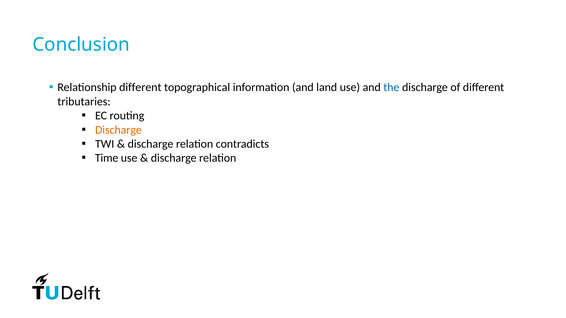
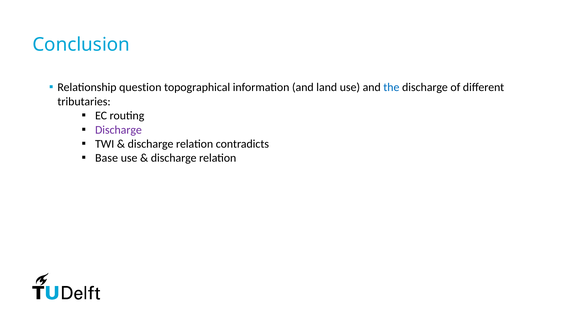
Relationship different: different -> question (140, 88)
Discharge colour: orange -> purple (118, 130)
Time: Time -> Base (107, 158)
